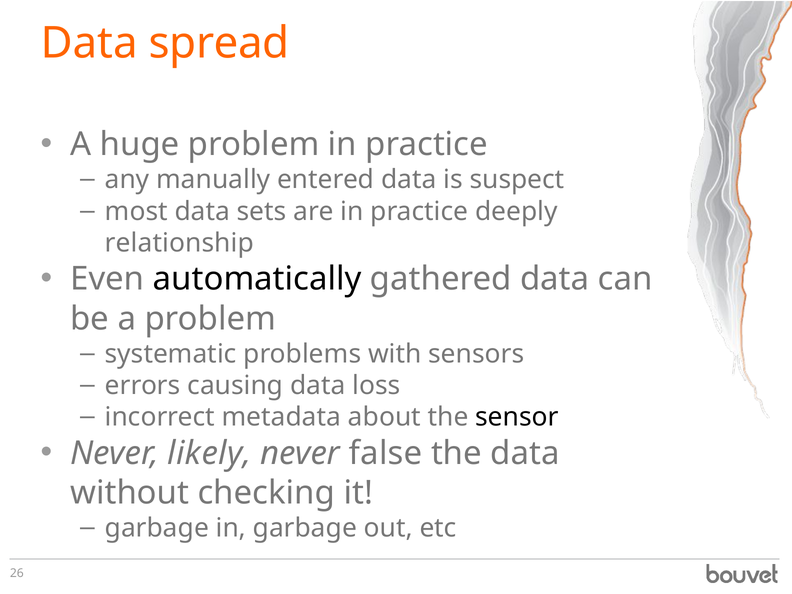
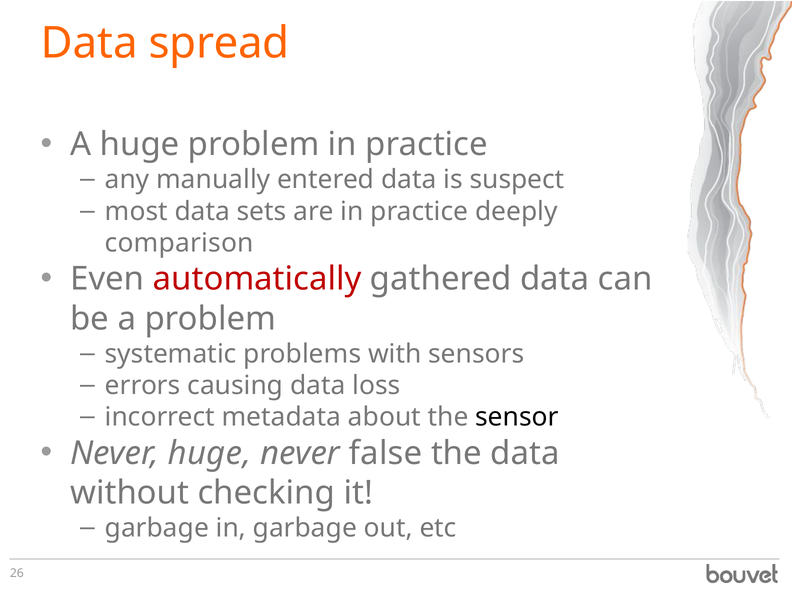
relationship: relationship -> comparison (179, 243)
automatically colour: black -> red (257, 279)
Never likely: likely -> huge (209, 453)
